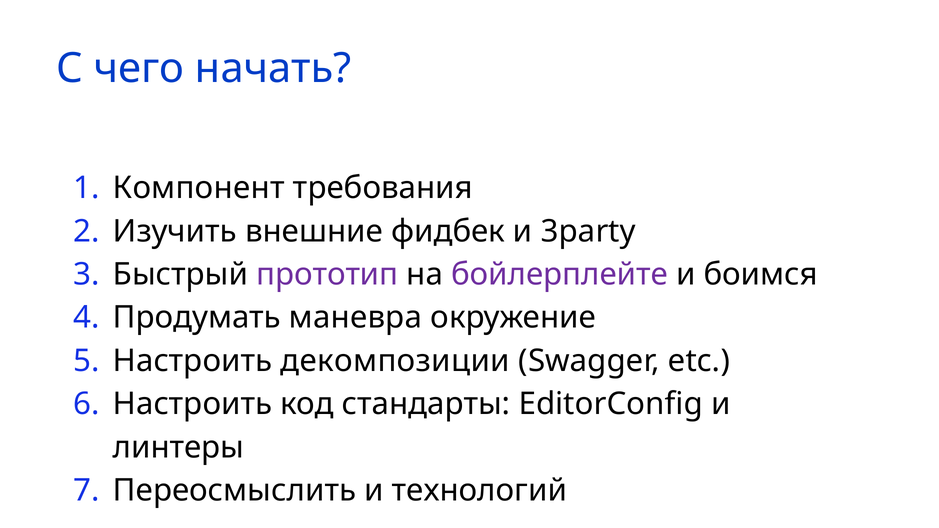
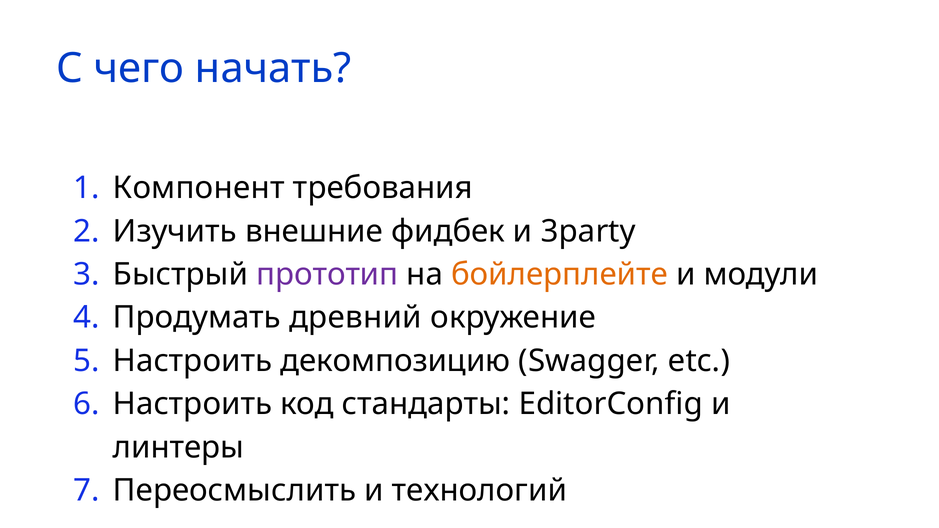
бойлерплейте colour: purple -> orange (560, 275)
боимся: боимся -> модули (761, 275)
маневра: маневра -> древний (355, 318)
декомпозиции: декомпозиции -> декомпозицию (395, 361)
